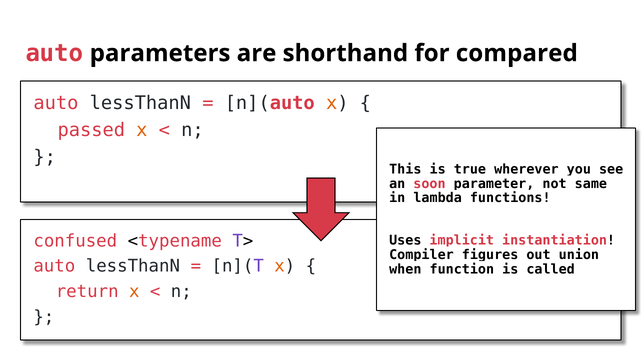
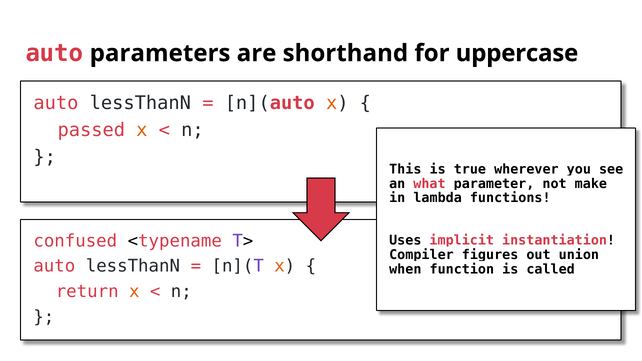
compared: compared -> uppercase (517, 53)
soon: soon -> what (429, 184)
same: same -> make (591, 184)
